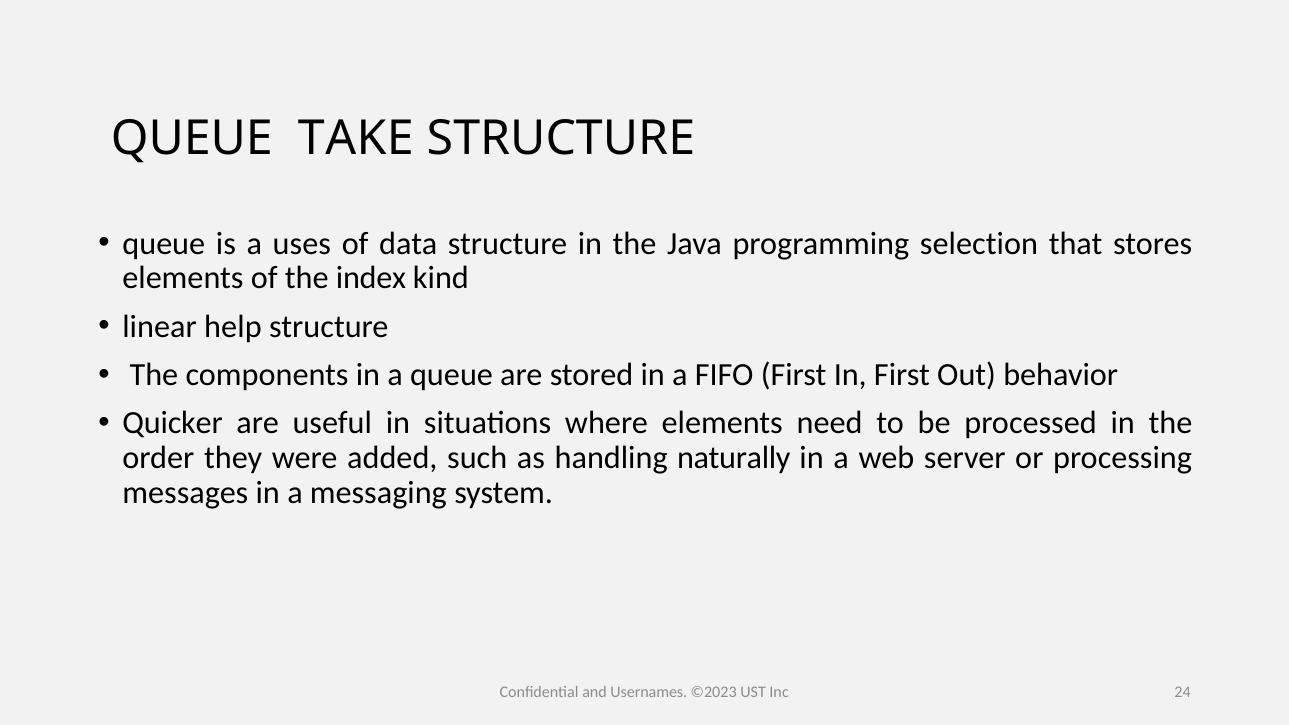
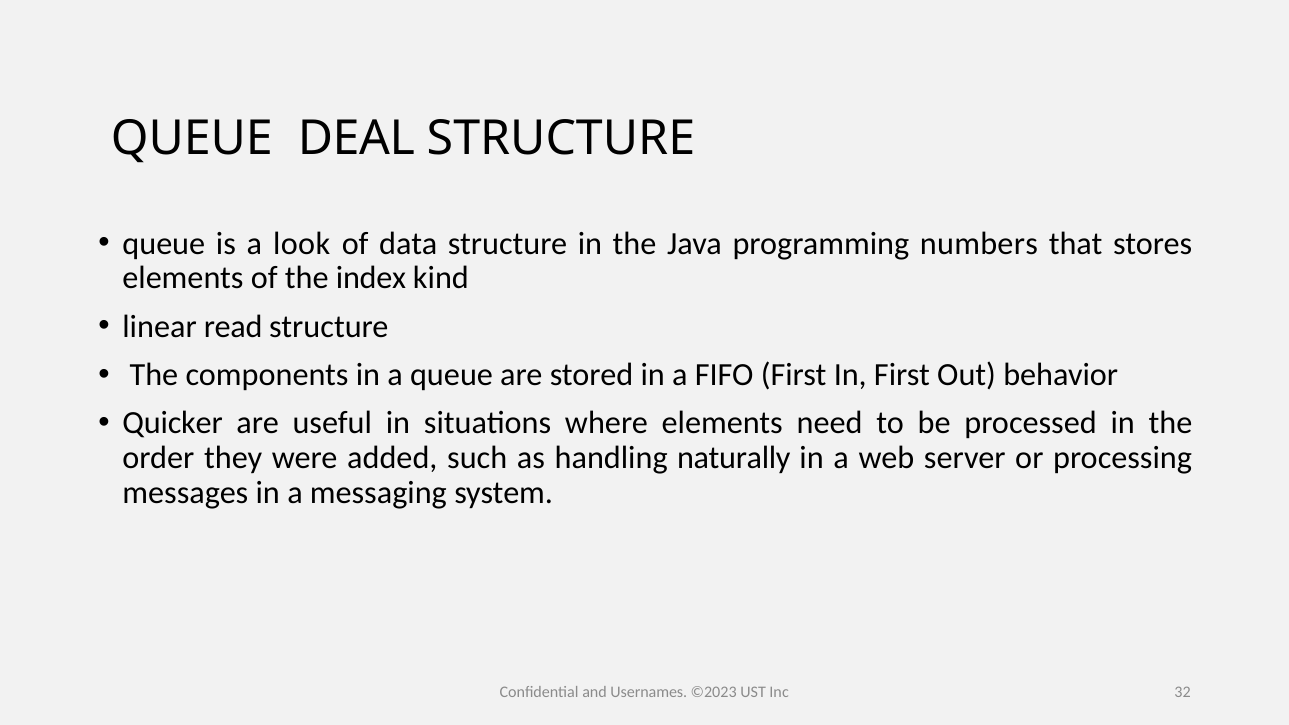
TAKE: TAKE -> DEAL (356, 138)
uses: uses -> look (302, 244)
selection: selection -> numbers (979, 244)
help: help -> read (233, 327)
24: 24 -> 32 (1183, 692)
